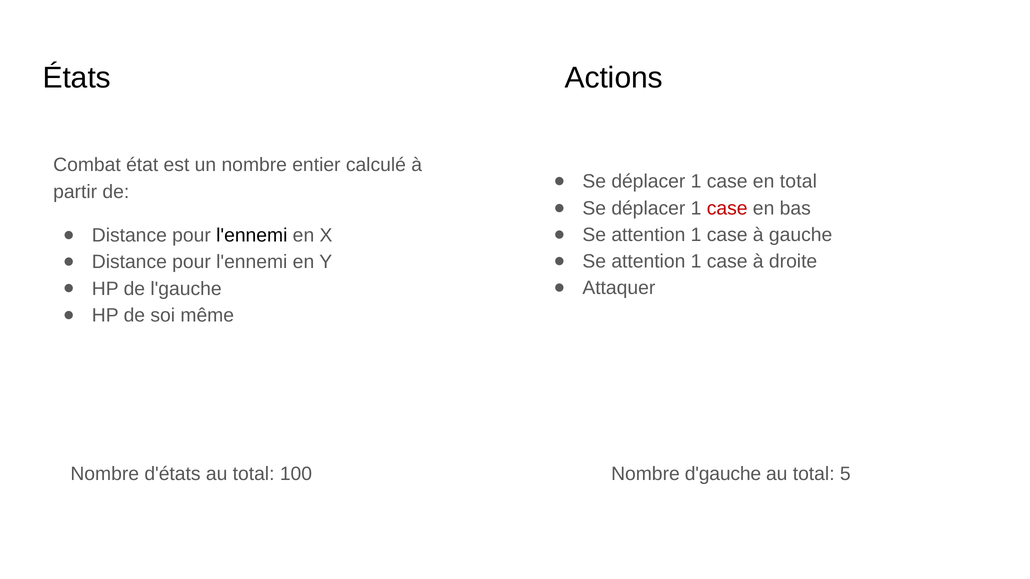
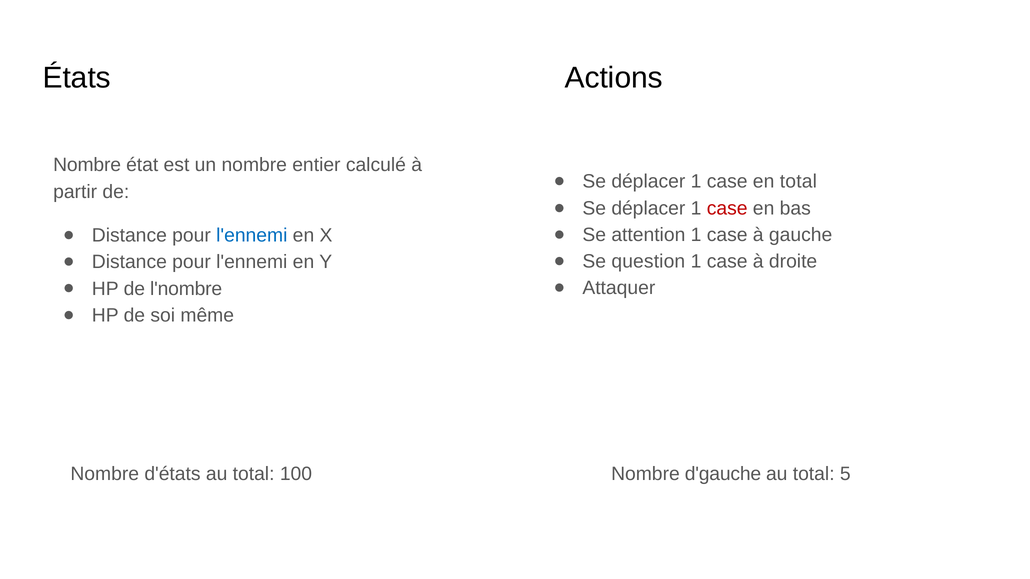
Combat: Combat -> Nombre (87, 165)
l'ennemi colour: black -> blue (252, 236)
attention: attention -> question (648, 262)
l'gauche: l'gauche -> l'nombre (186, 289)
